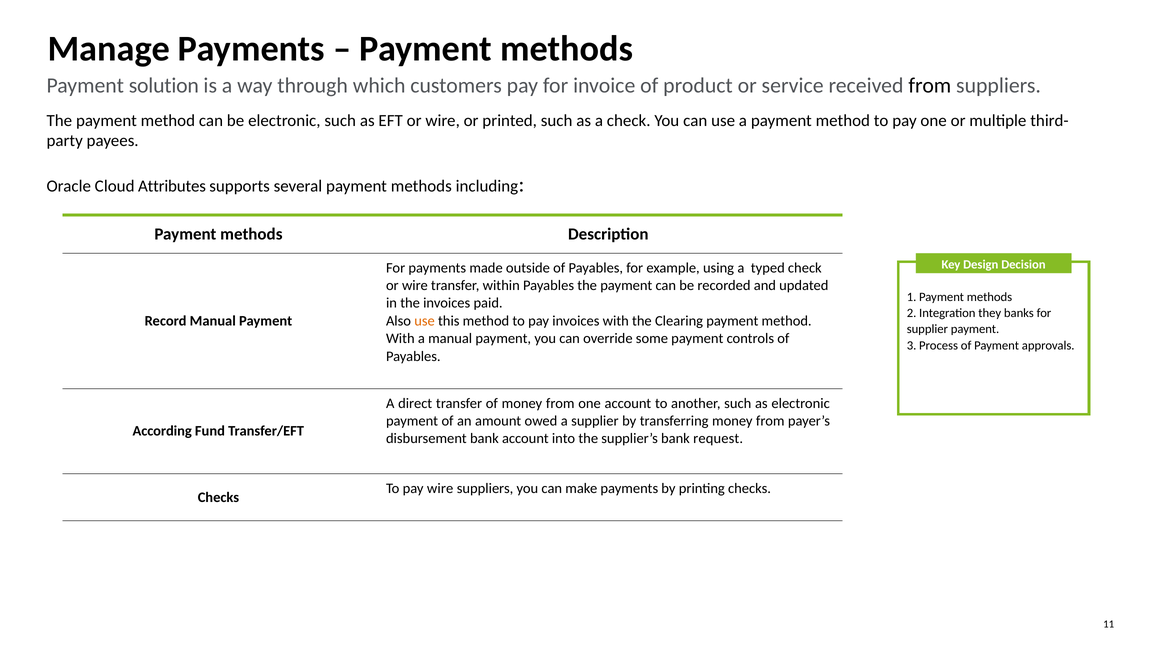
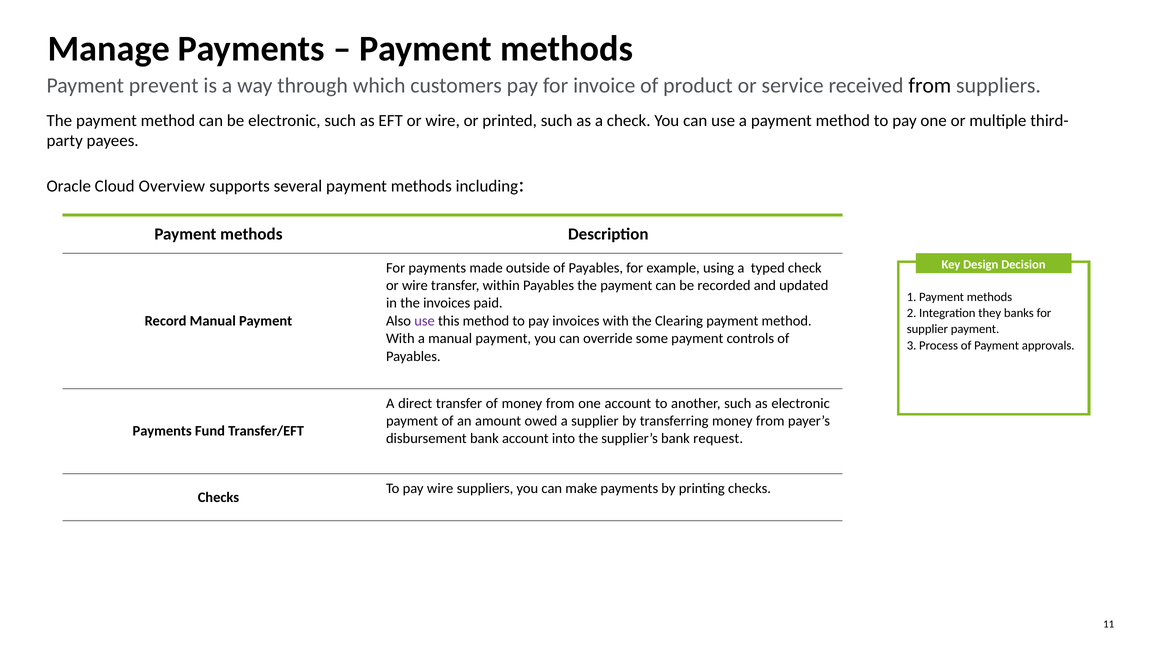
solution: solution -> prevent (164, 86)
Attributes: Attributes -> Overview (172, 187)
use colour: orange -> purple (425, 321)
According: According -> Payments (162, 432)
